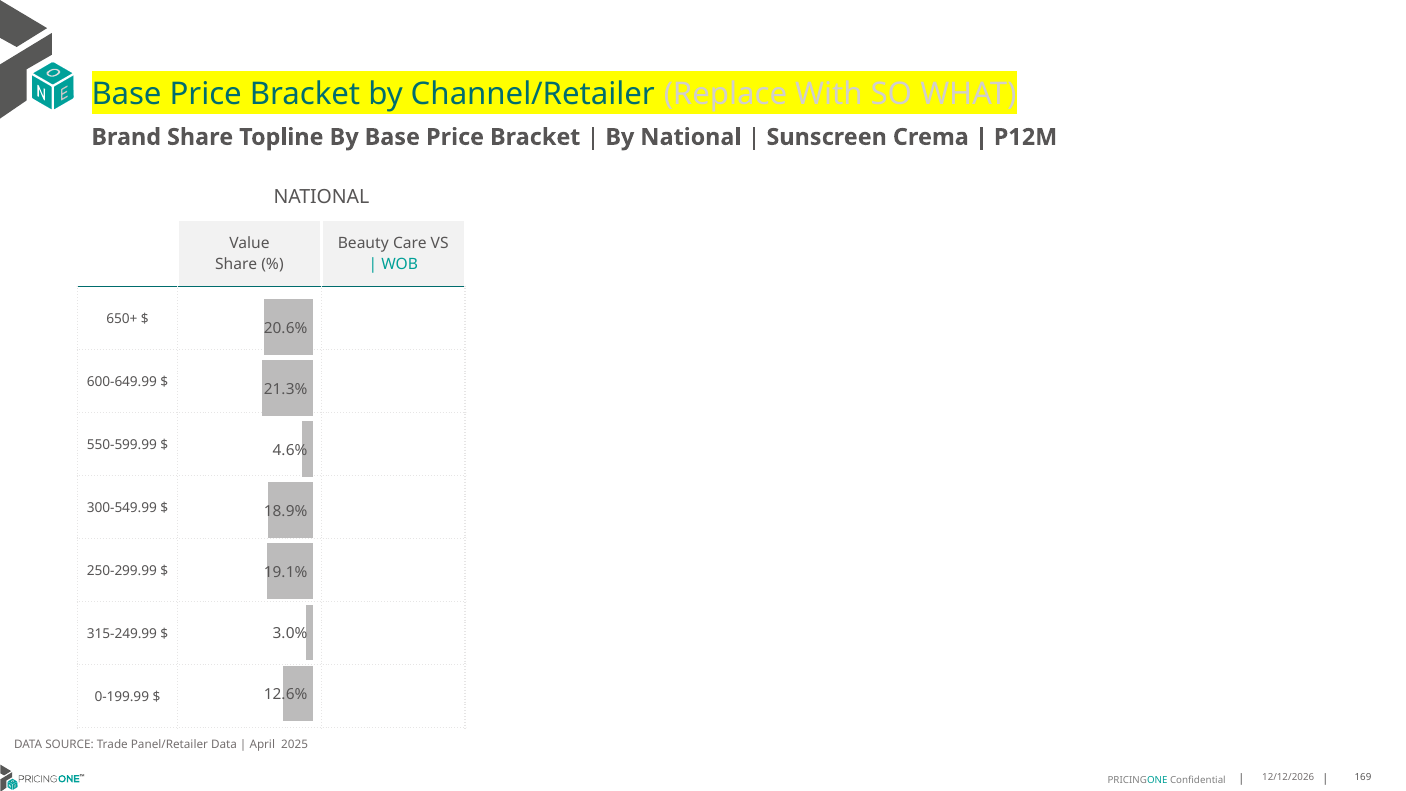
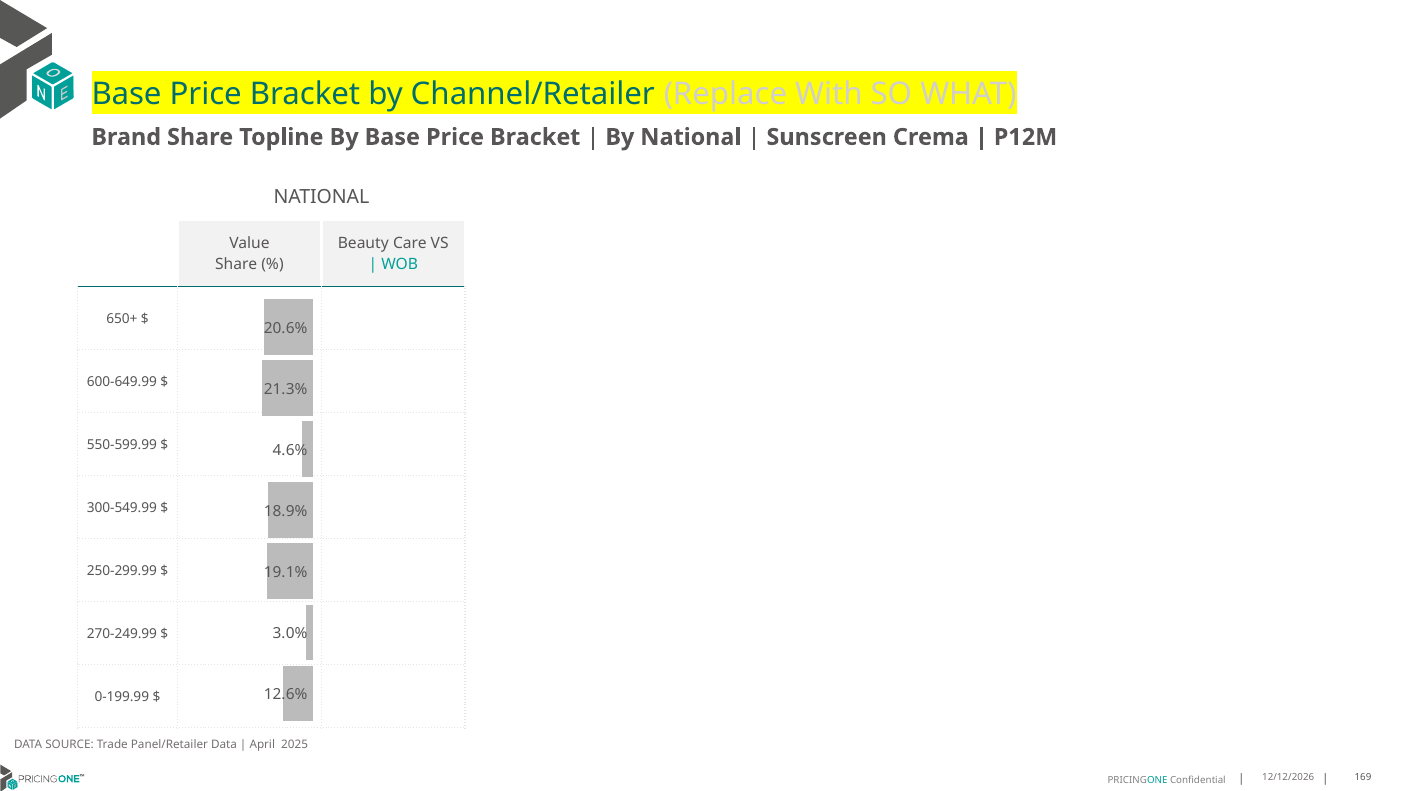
315-249.99: 315-249.99 -> 270-249.99 (122, 634)
